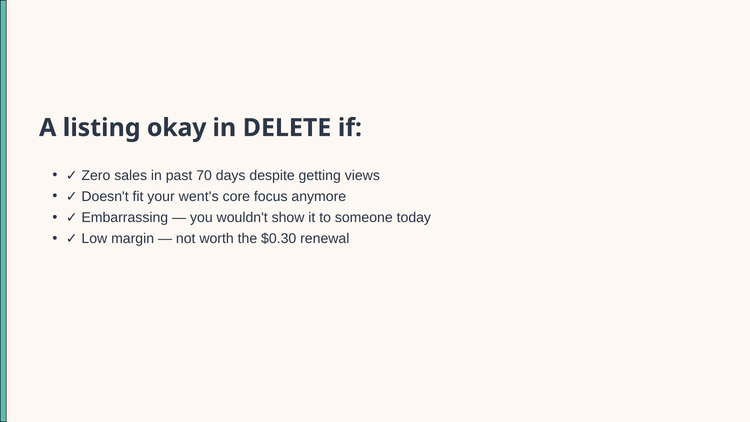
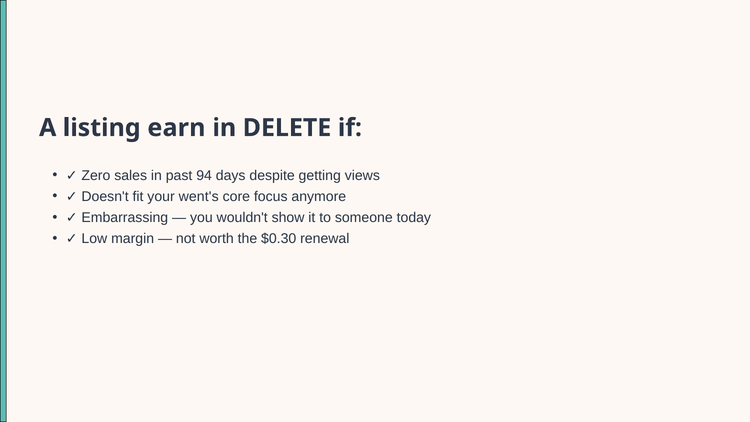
okay: okay -> earn (176, 128)
70: 70 -> 94 (204, 175)
